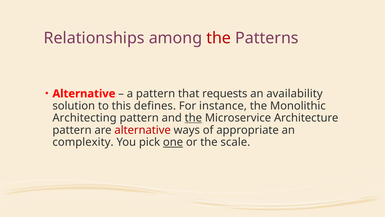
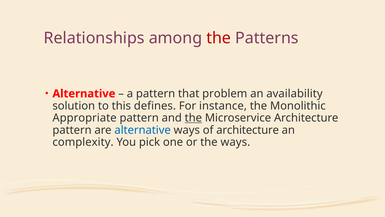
requests: requests -> problem (225, 93)
Architecting: Architecting -> Appropriate (85, 118)
alternative colour: red -> blue (143, 130)
of appropriate: appropriate -> architecture (248, 130)
one underline: present -> none (173, 142)
the scale: scale -> ways (235, 142)
